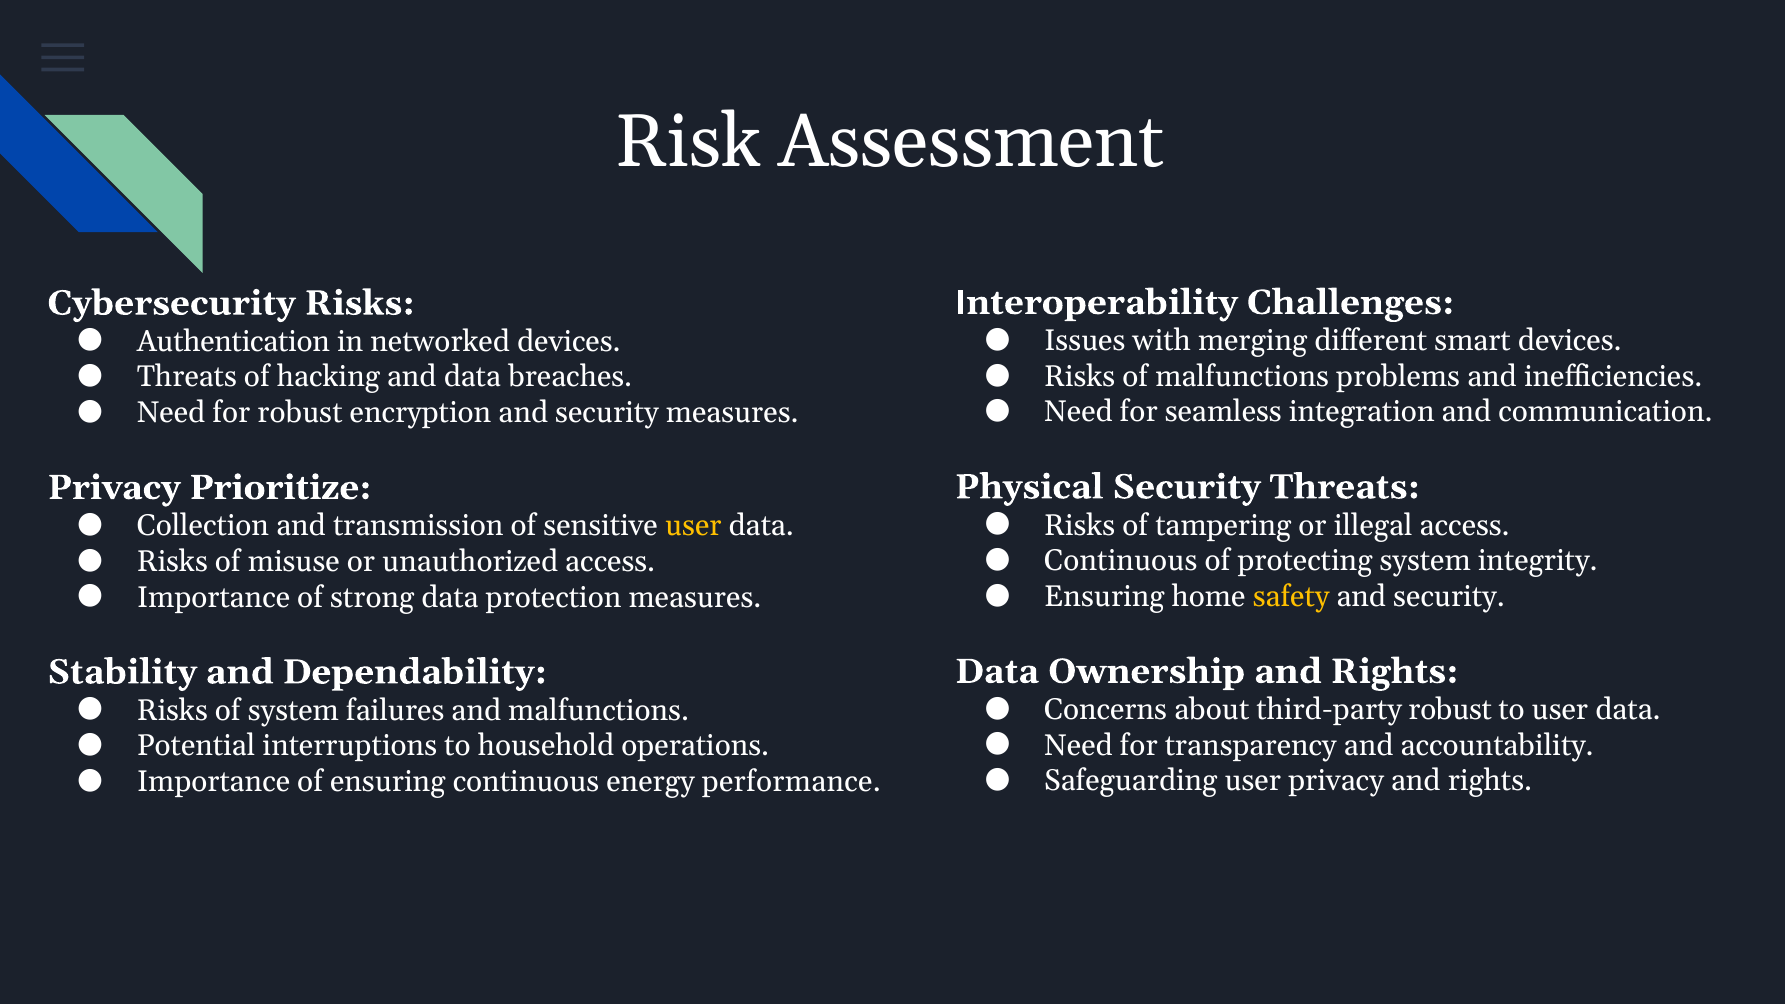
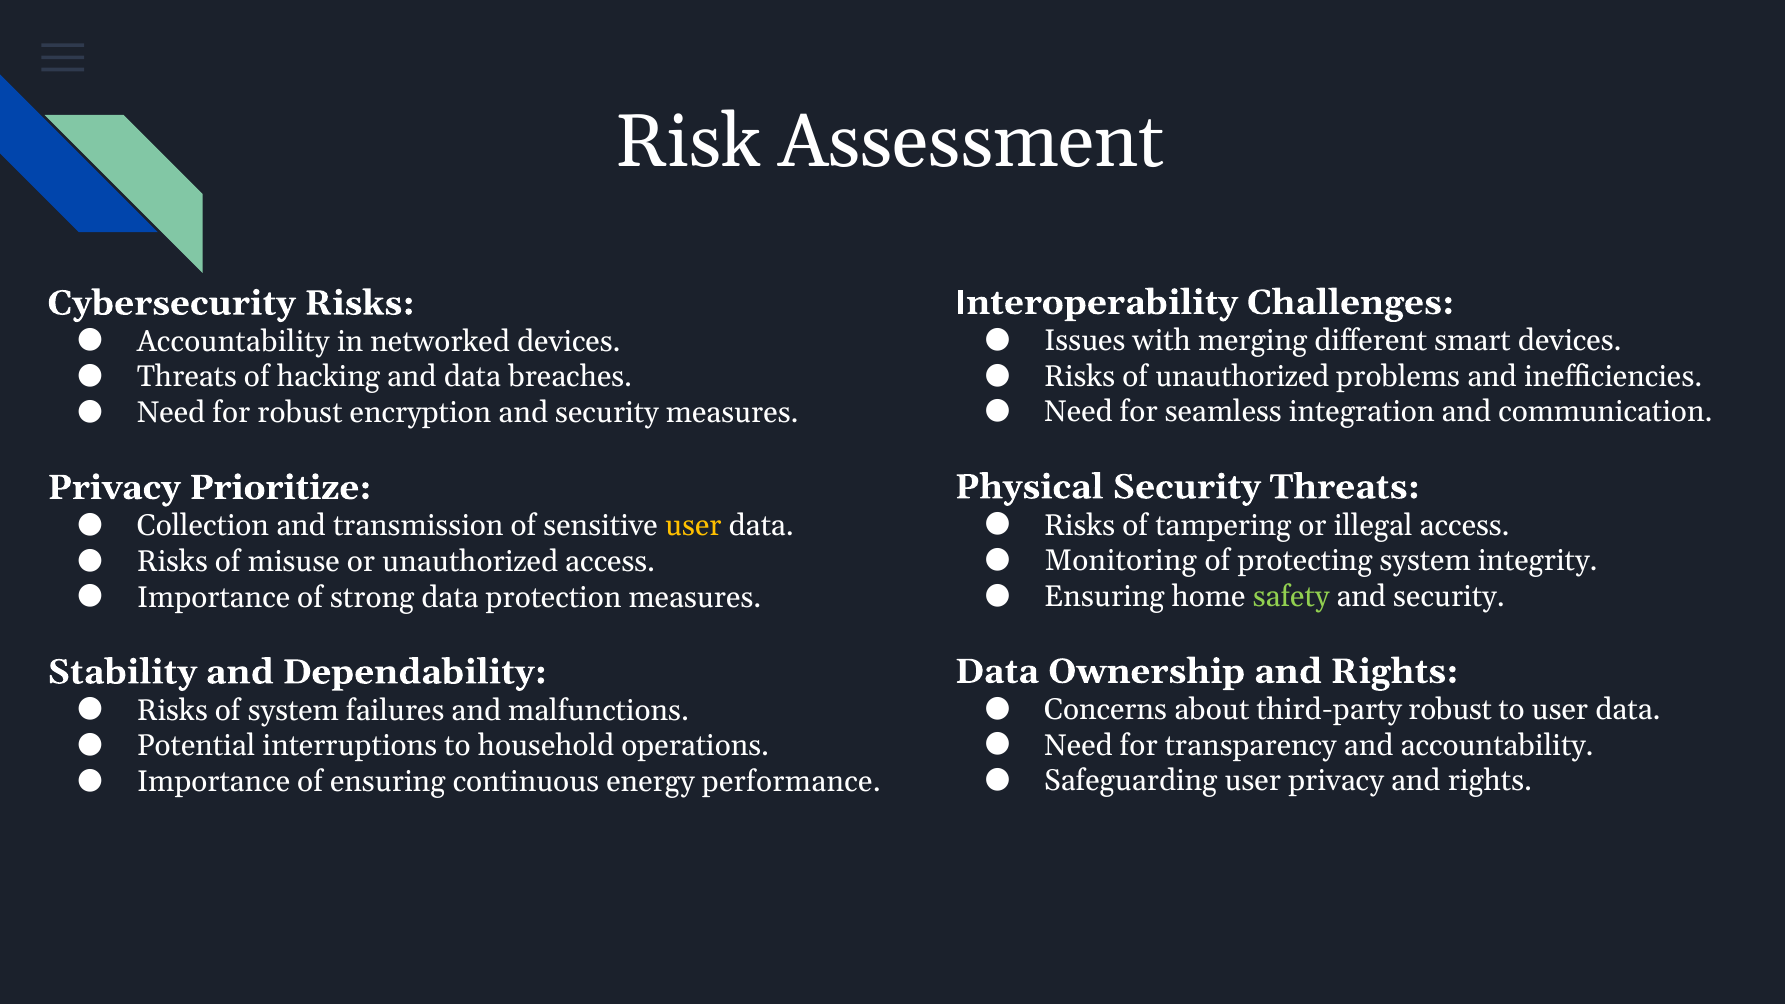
Authentication: Authentication -> Accountability (233, 341)
of malfunctions: malfunctions -> unauthorized (1242, 376)
Continuous: Continuous -> Monitoring (1121, 561)
safety colour: yellow -> light green (1291, 597)
